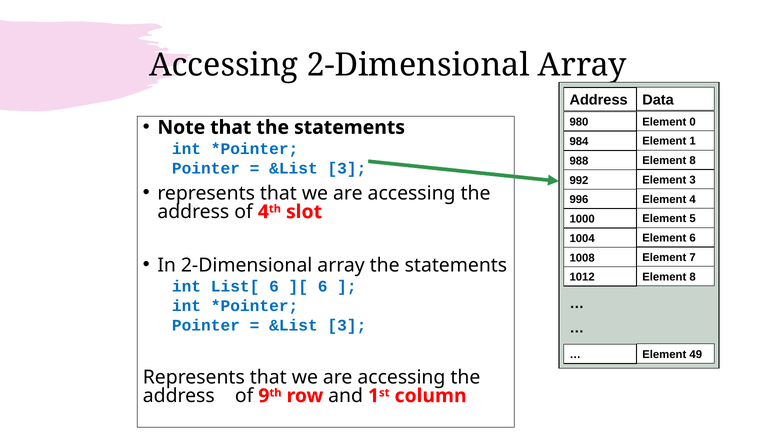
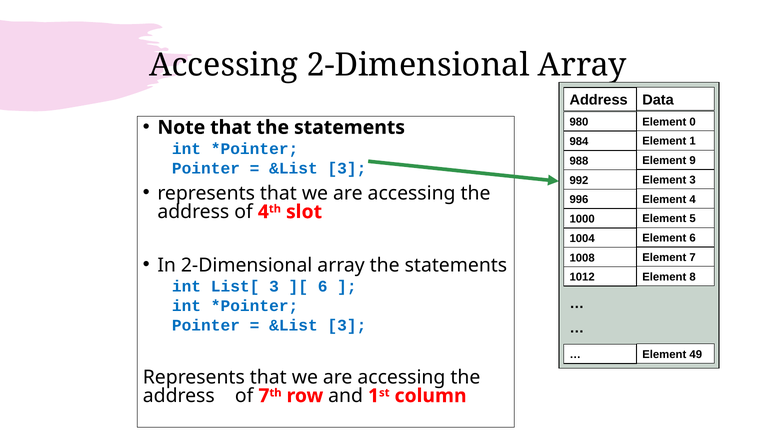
988 Element 8: 8 -> 9 (693, 161)
List[ 6: 6 -> 3 (274, 287)
of 9: 9 -> 7 (264, 396)
